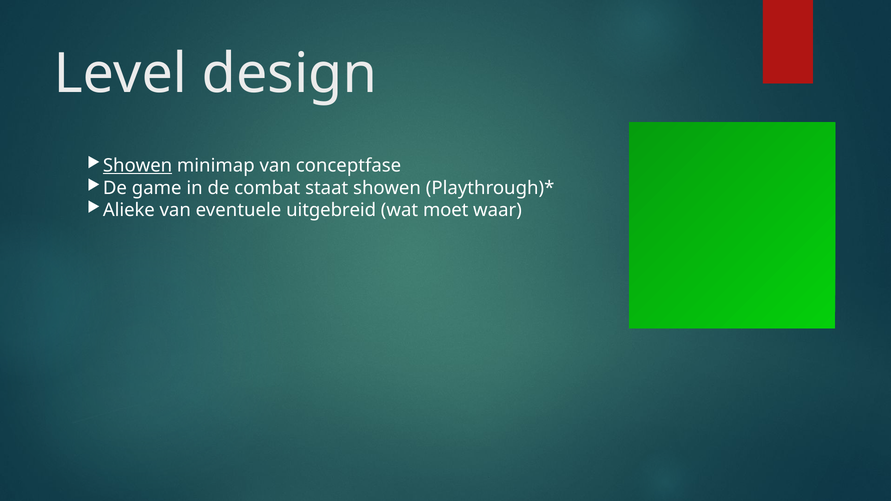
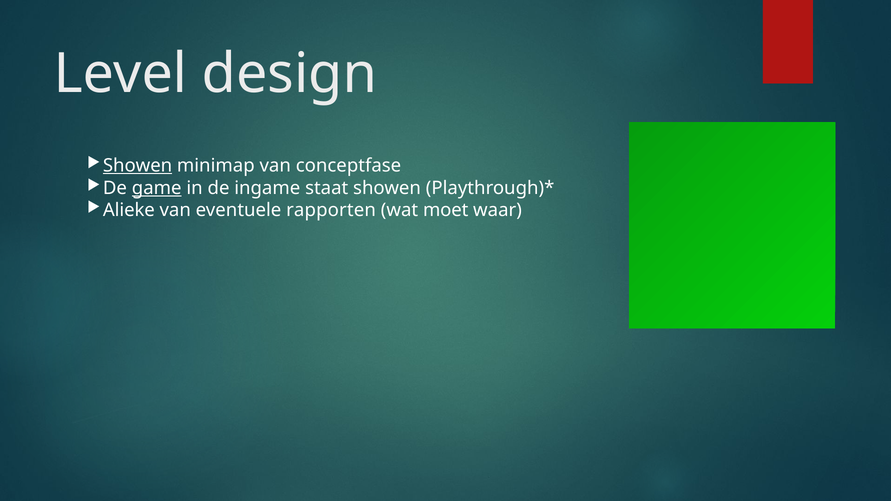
game underline: none -> present (157, 188)
combat: combat -> ingame (267, 188)
uitgebreid: uitgebreid -> rapporten (331, 210)
